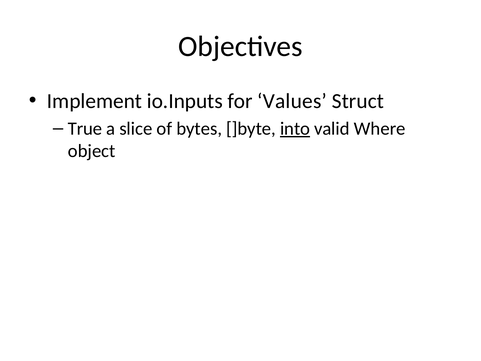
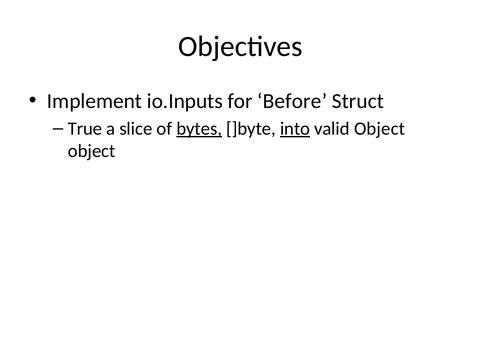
Values: Values -> Before (292, 101)
bytes underline: none -> present (199, 129)
valid Where: Where -> Object (380, 129)
